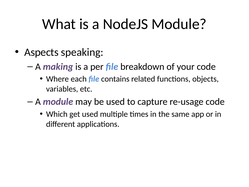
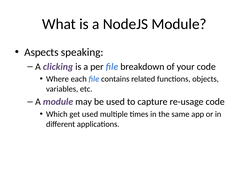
making: making -> clicking (58, 67)
